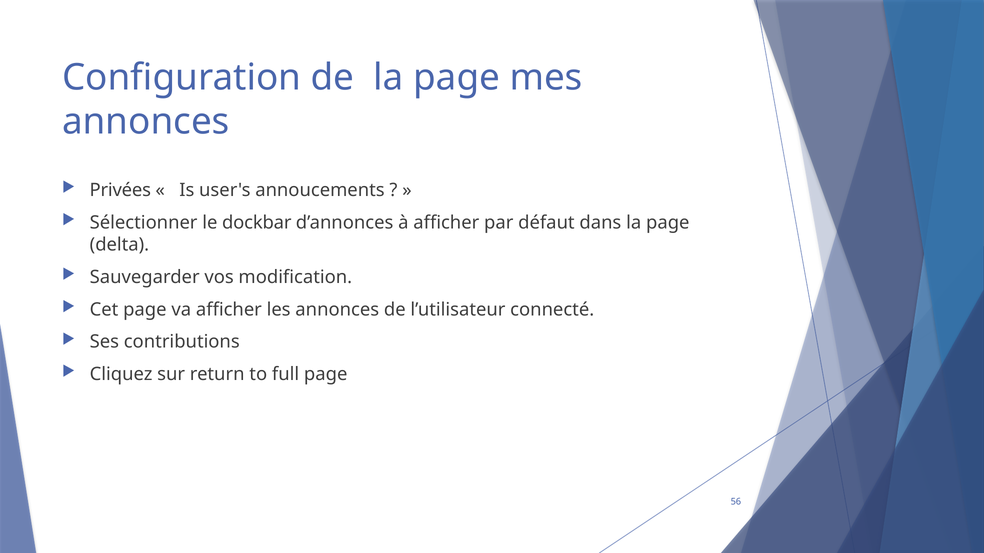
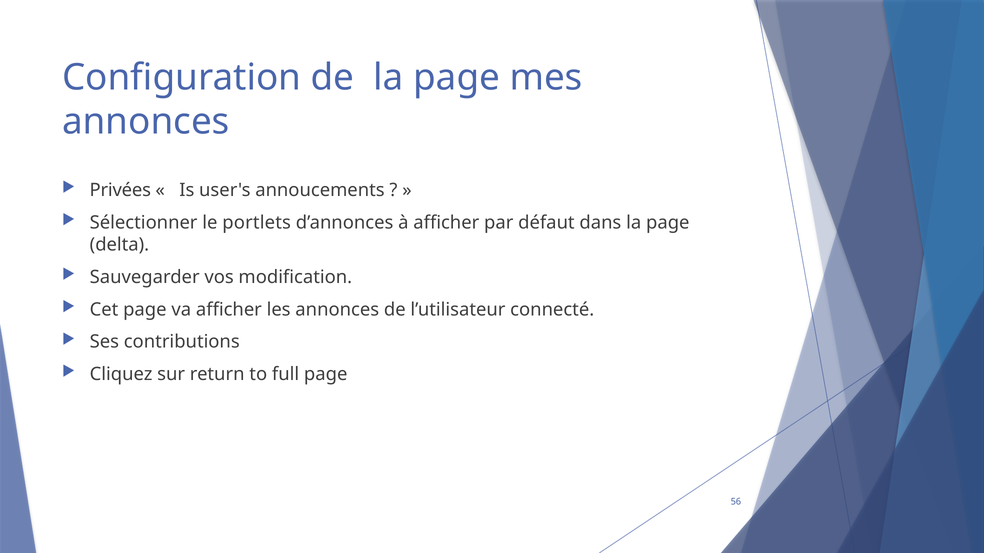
dockbar: dockbar -> portlets (257, 223)
